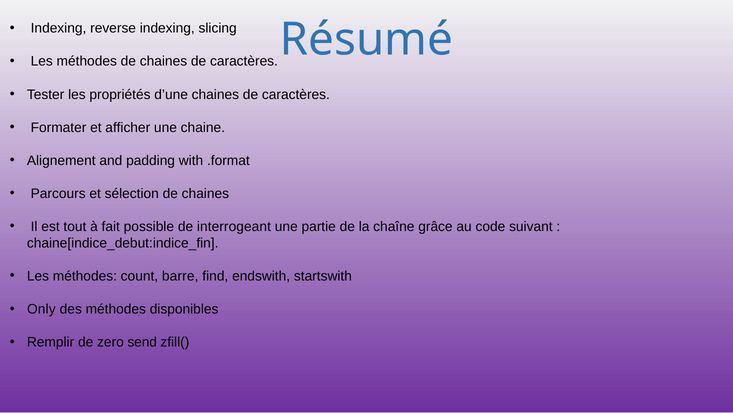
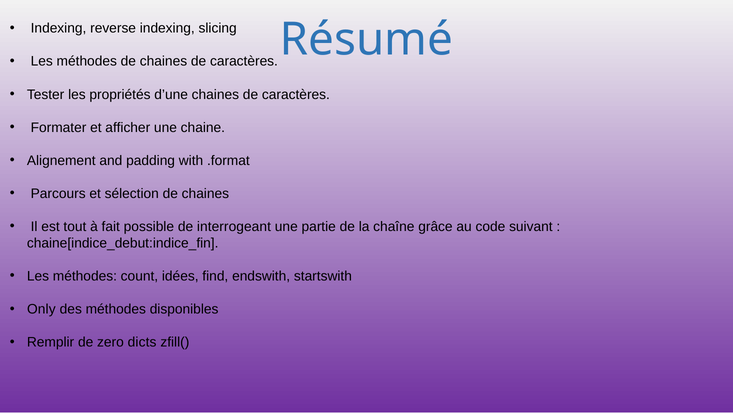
barre: barre -> idées (180, 276)
send: send -> dicts (142, 342)
